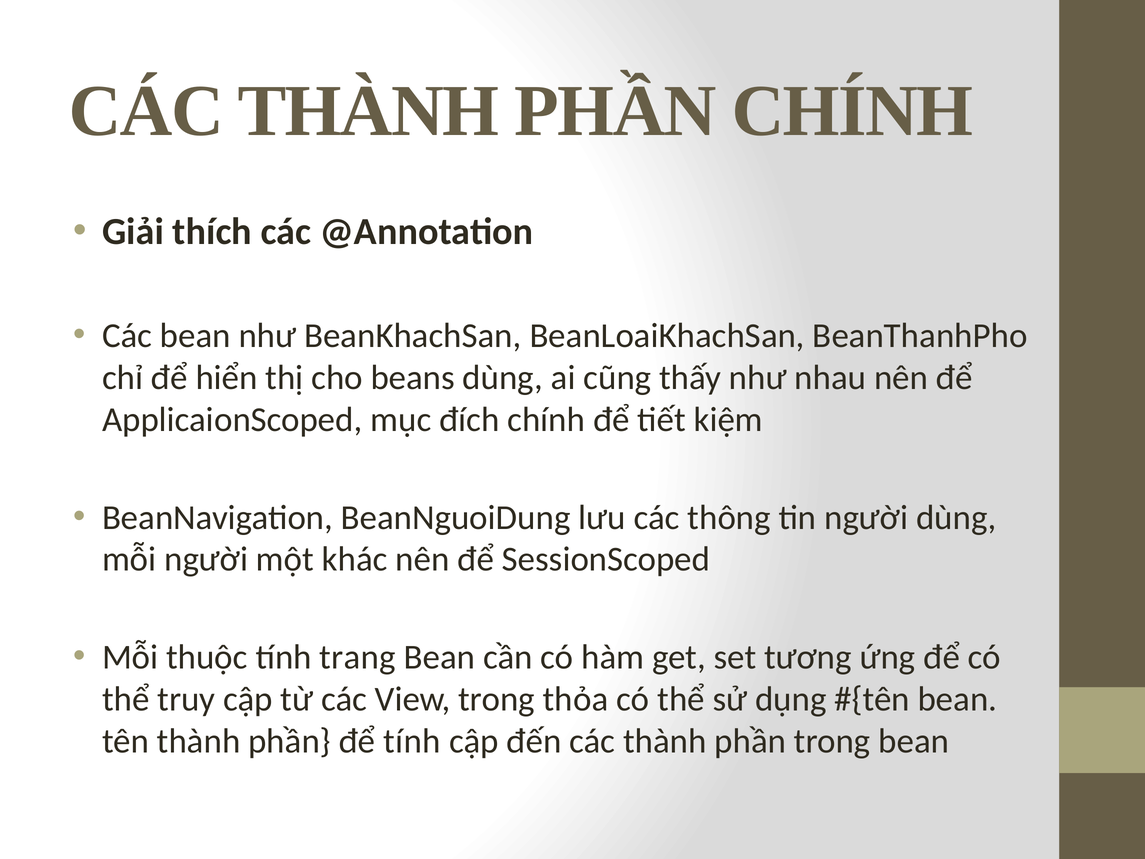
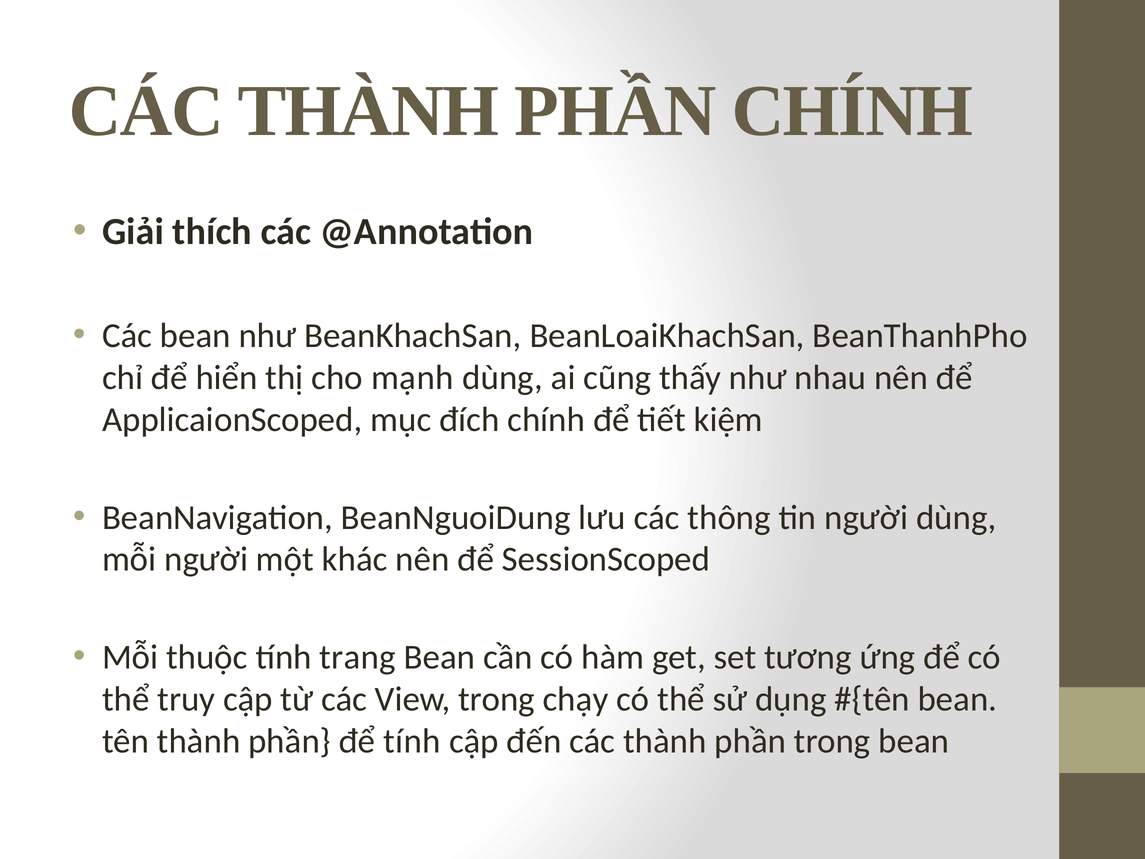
beans: beans -> mạnh (412, 378)
thỏa: thỏa -> chạy (576, 699)
